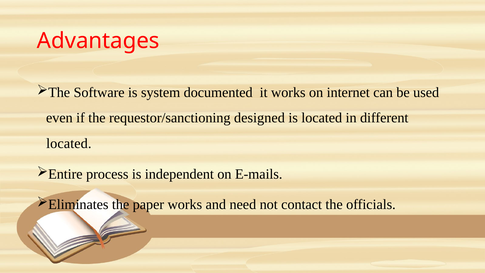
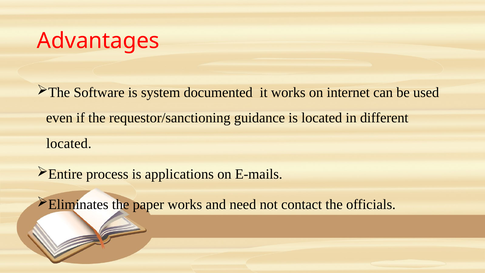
designed: designed -> guidance (259, 118)
independent: independent -> applications (179, 174)
